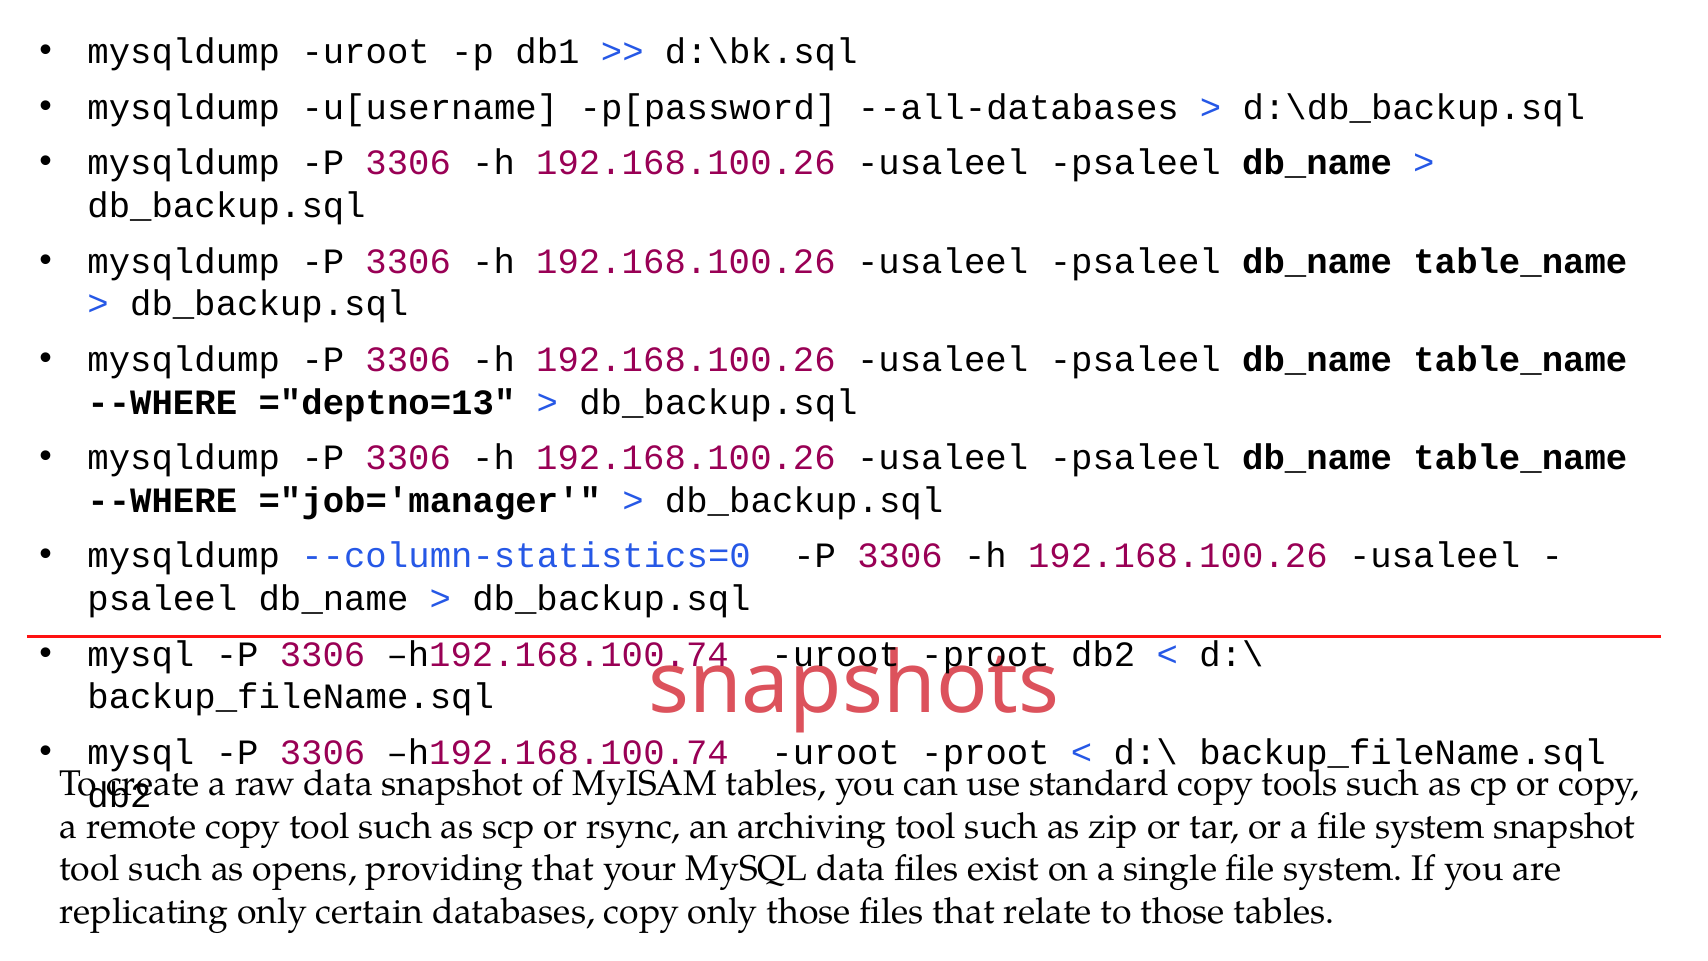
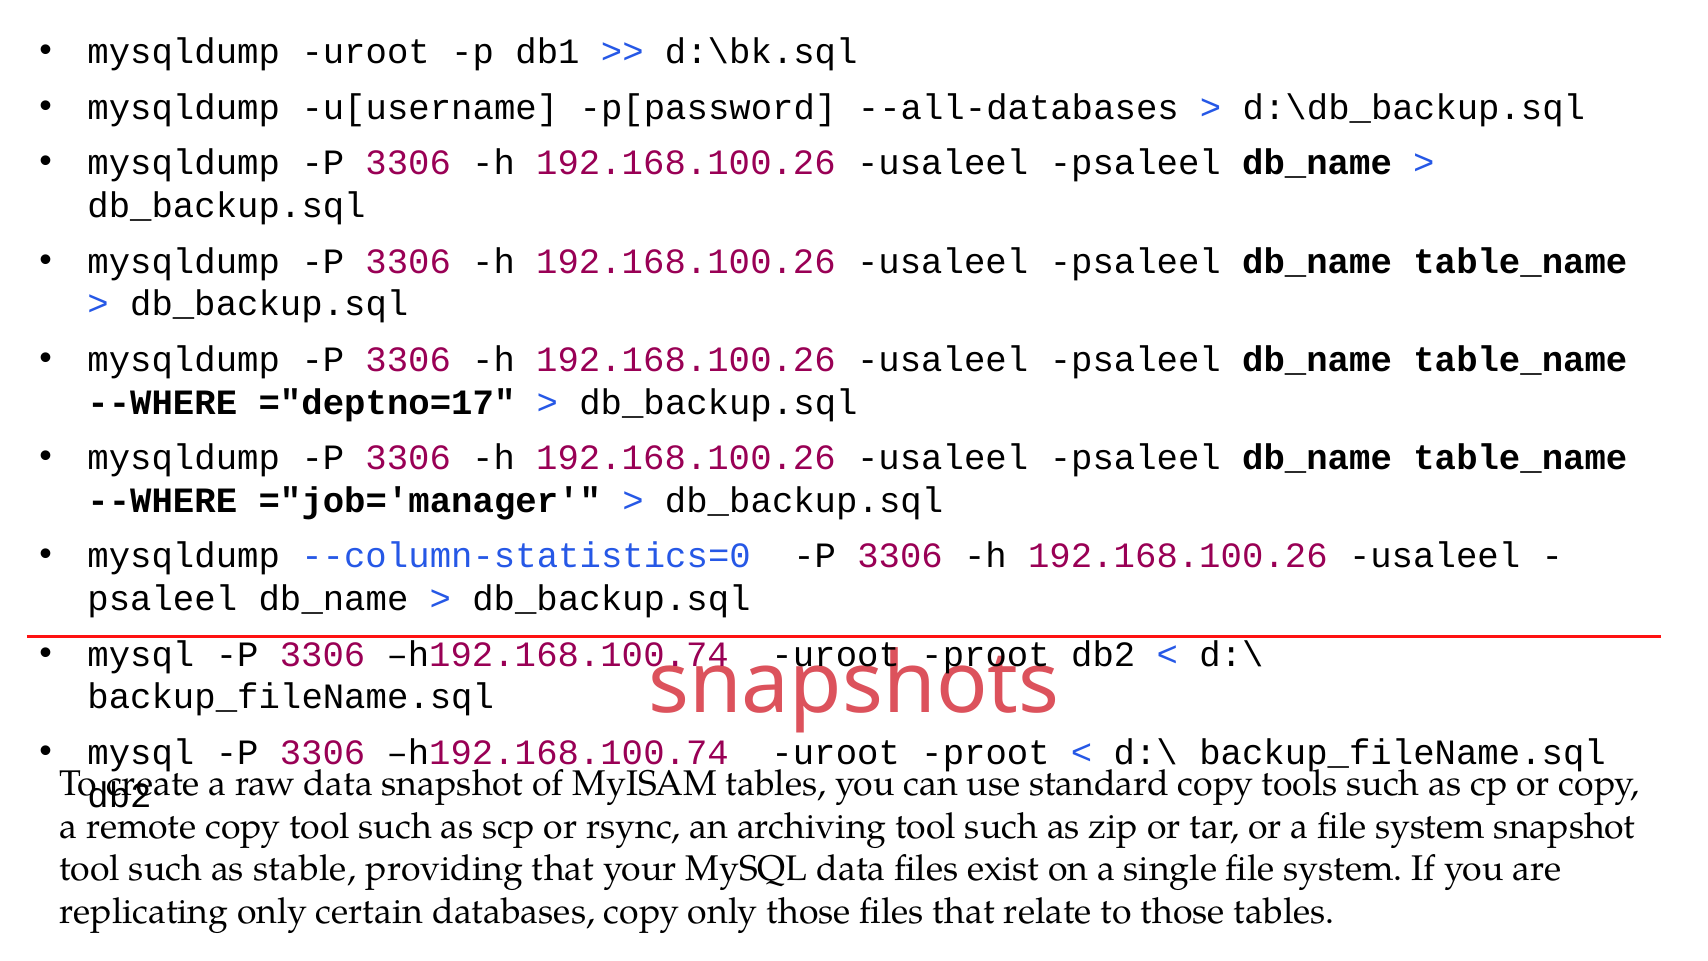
="deptno=13: ="deptno=13 -> ="deptno=17 (387, 402)
opens: opens -> stable (305, 869)
